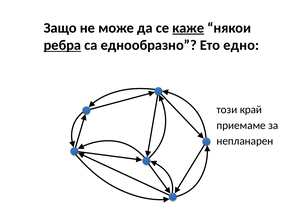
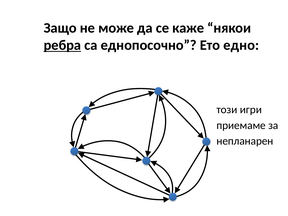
каже underline: present -> none (188, 28)
еднообразно: еднообразно -> еднопосочно (149, 45)
край: край -> игри (251, 110)
